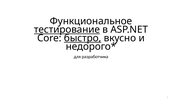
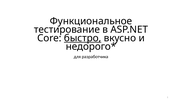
тестирование underline: present -> none (67, 30)
